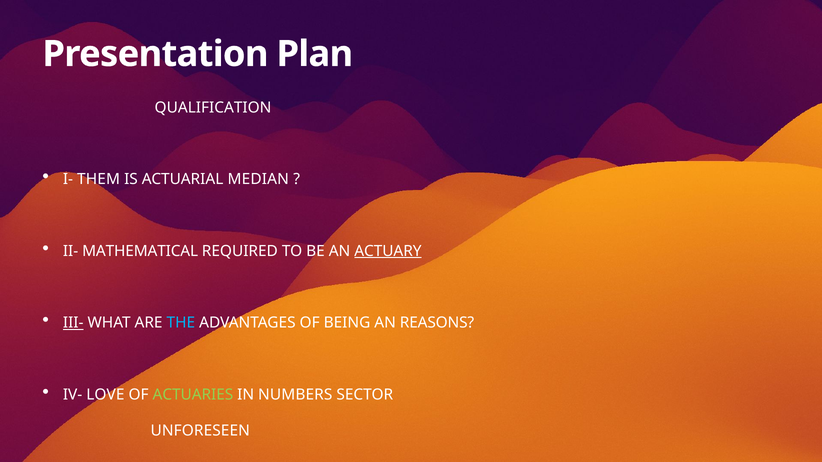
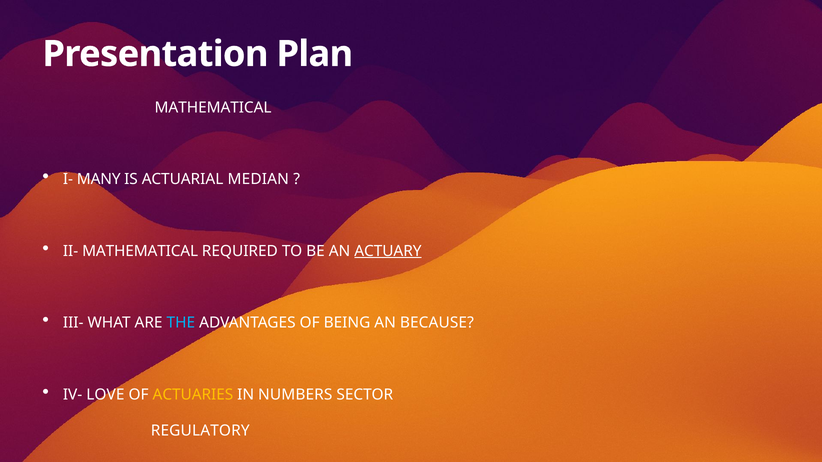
QUALIFICATION: QUALIFICATION -> MATHEMATICAL (213, 108)
THEM: THEM -> MANY (99, 179)
III- underline: present -> none (73, 323)
REASONS: REASONS -> BECAUSE (437, 323)
ACTUARIES colour: light green -> yellow (193, 395)
UNFORESEEN: UNFORESEEN -> REGULATORY (200, 431)
